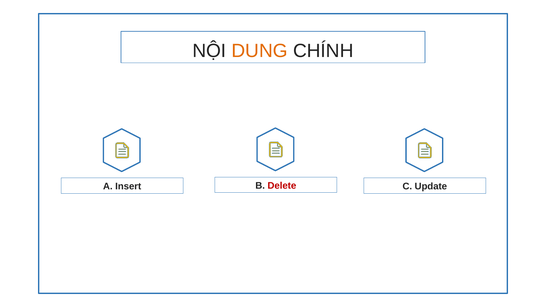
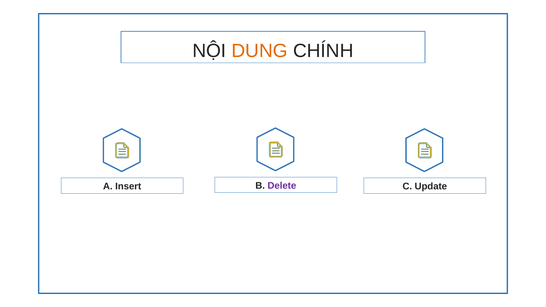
Delete colour: red -> purple (282, 186)
